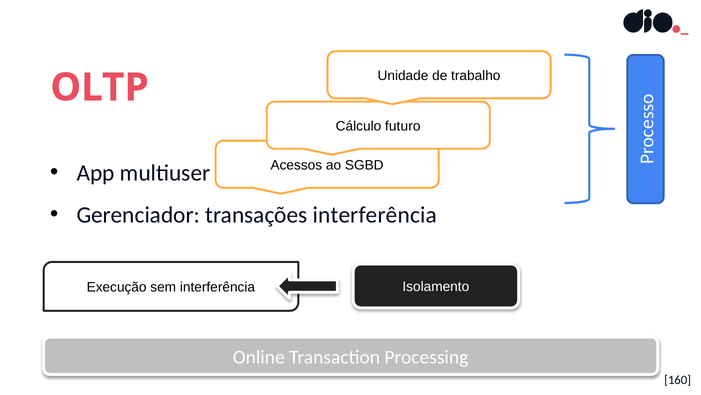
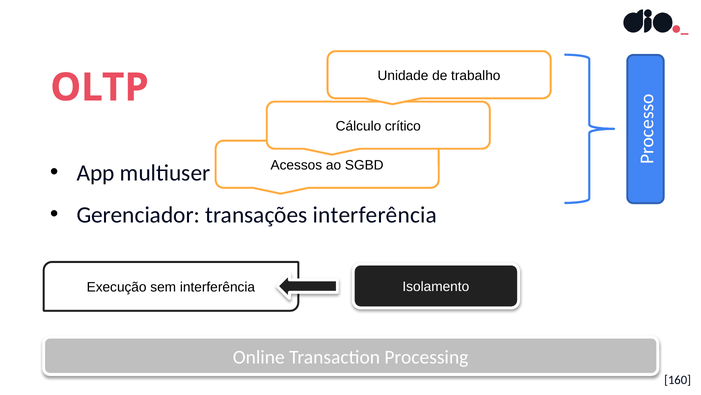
futuro: futuro -> crítico (403, 126)
